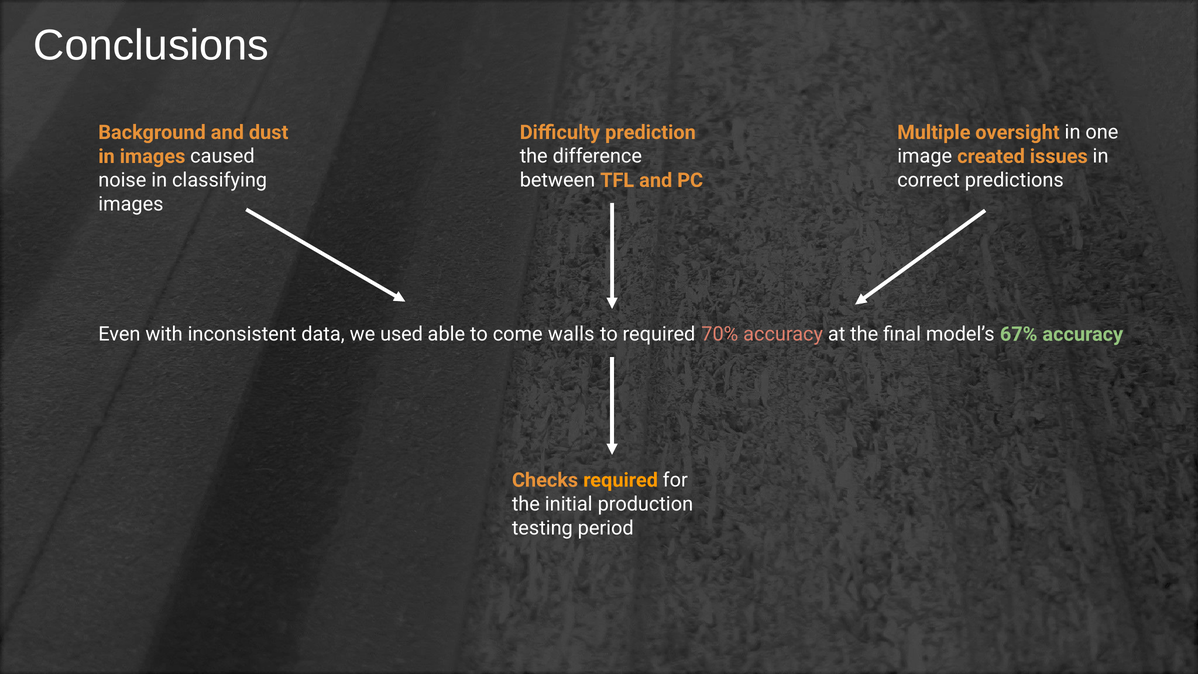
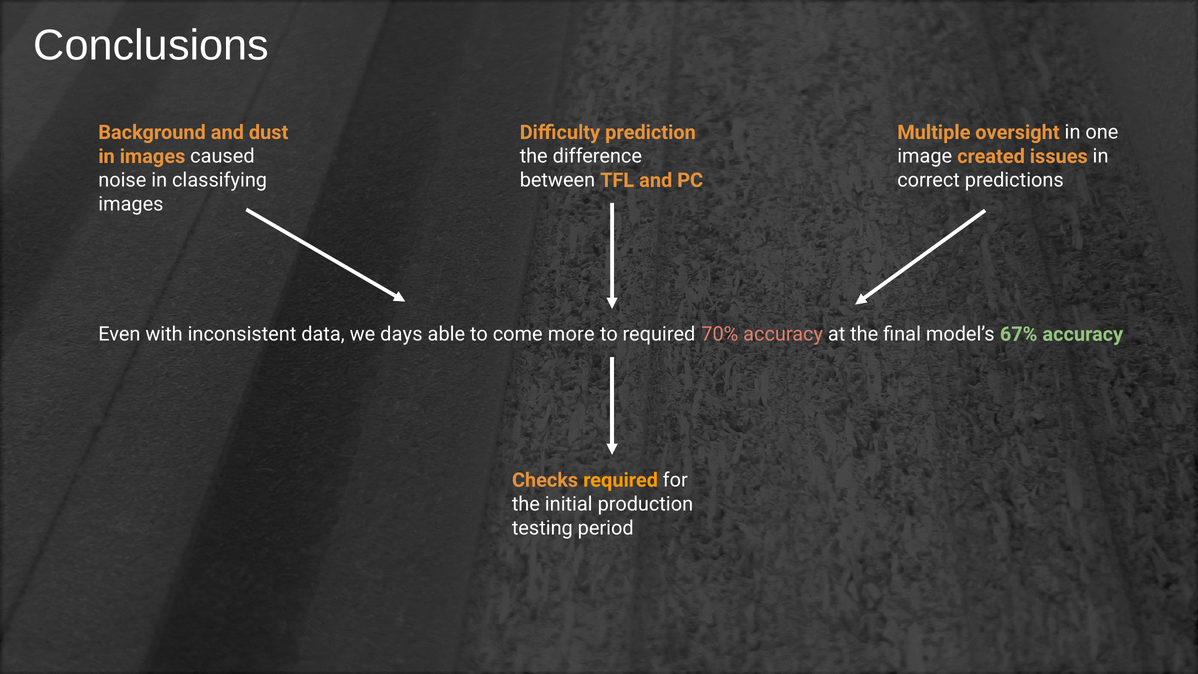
used: used -> days (401, 334)
walls: walls -> more (571, 334)
